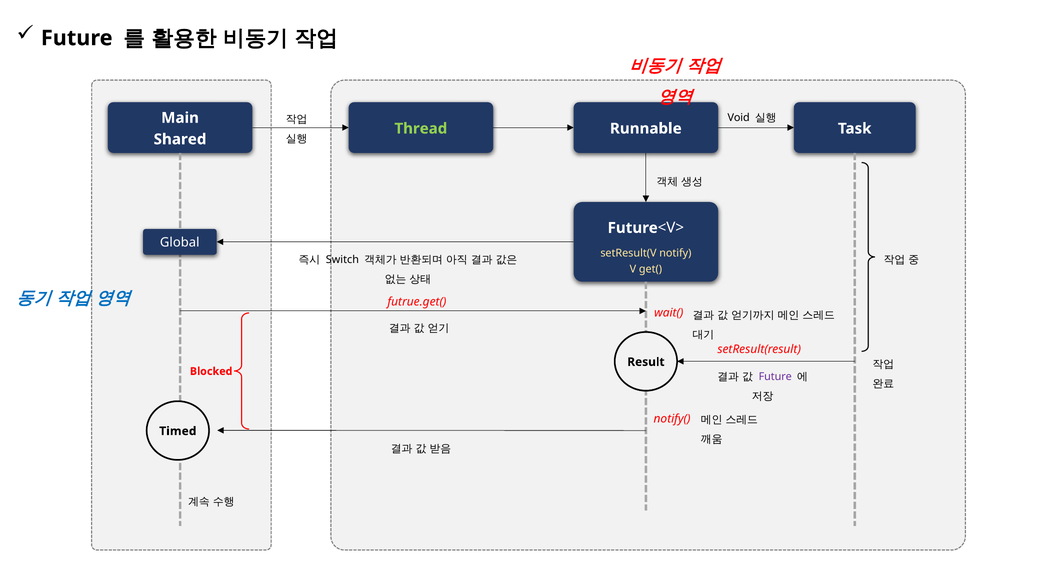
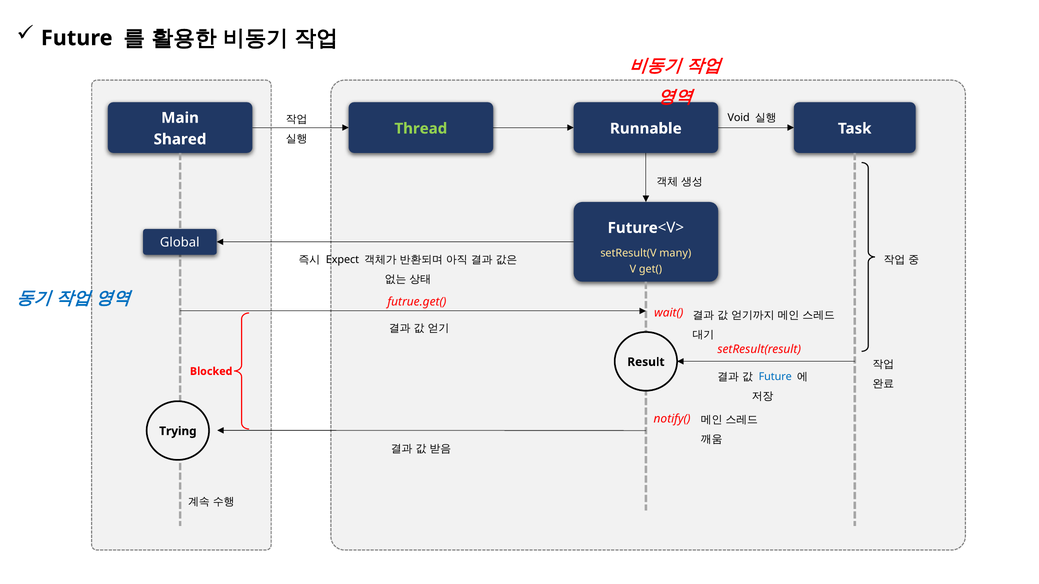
notify: notify -> many (675, 253)
Switch: Switch -> Expect (342, 260)
Future colour: purple -> blue (775, 377)
Timed: Timed -> Trying (178, 431)
